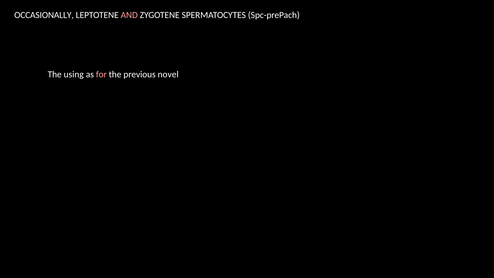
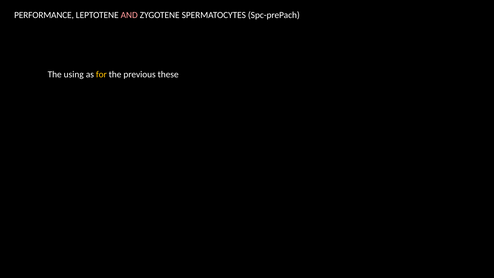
OCCASIONALLY: OCCASIONALLY -> PERFORMANCE (44, 15)
for colour: pink -> yellow (101, 74)
novel: novel -> these (168, 74)
